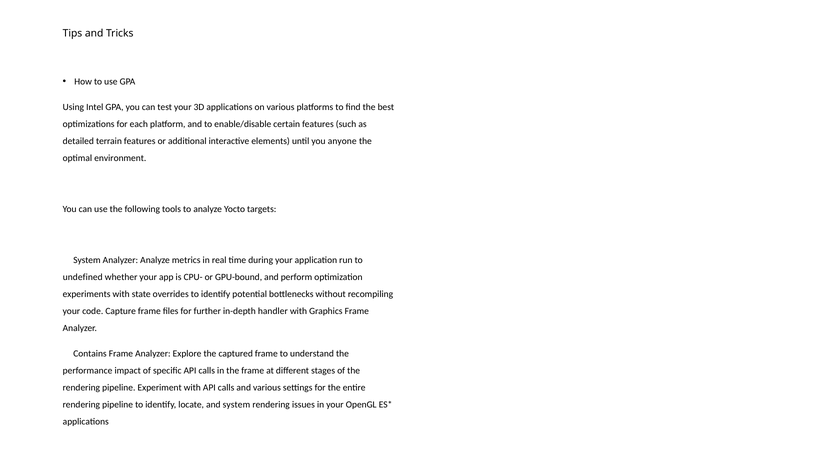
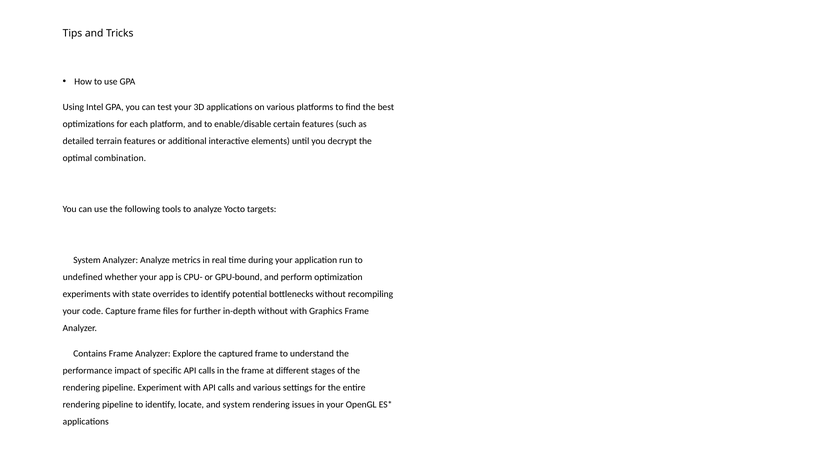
anyone: anyone -> decrypt (342, 141)
environment: environment -> combination (120, 158)
in-depth handler: handler -> without (273, 311)
